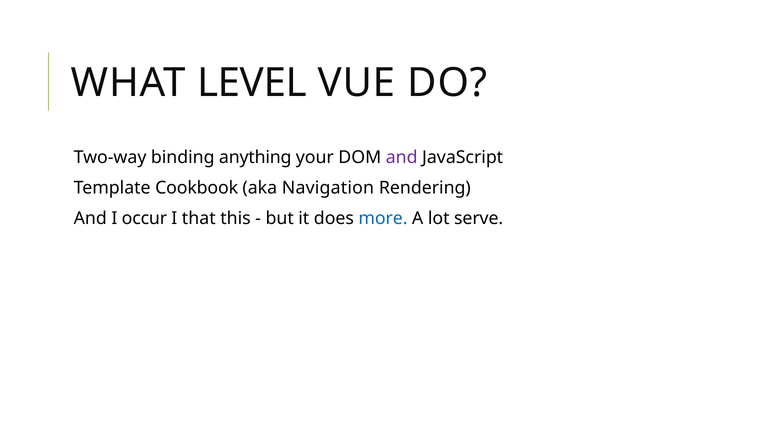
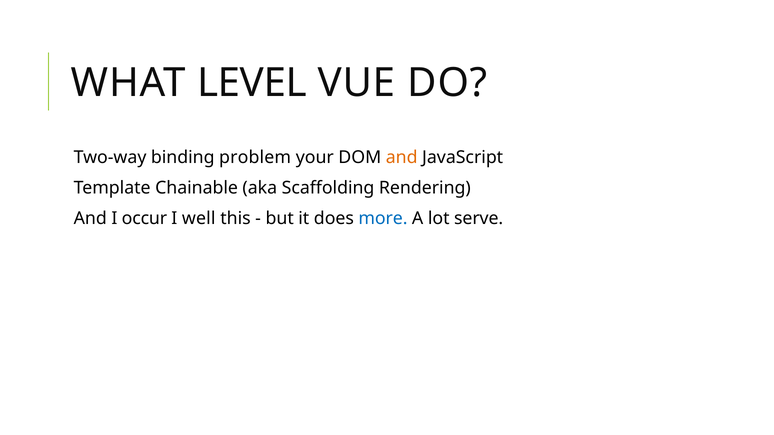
anything: anything -> problem (255, 157)
and colour: purple -> orange (402, 157)
Cookbook: Cookbook -> Chainable (197, 188)
Navigation: Navigation -> Scaffolding (328, 188)
that: that -> well (199, 218)
